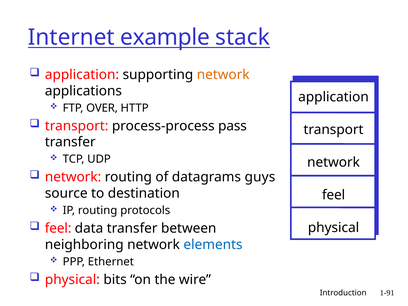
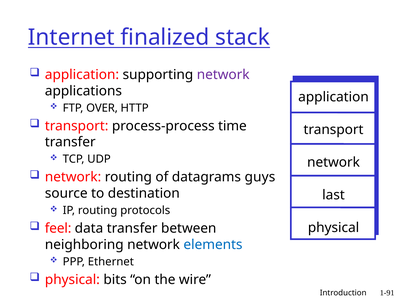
example: example -> finalized (165, 37)
network colour: orange -> purple (223, 75)
pass: pass -> time (232, 126)
feel: feel -> last (334, 195)
